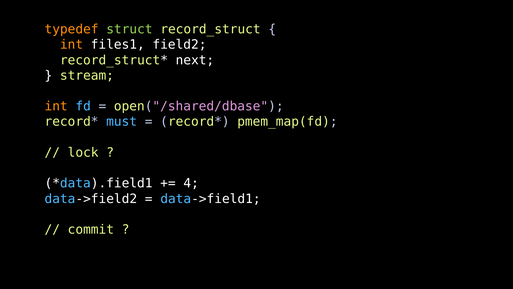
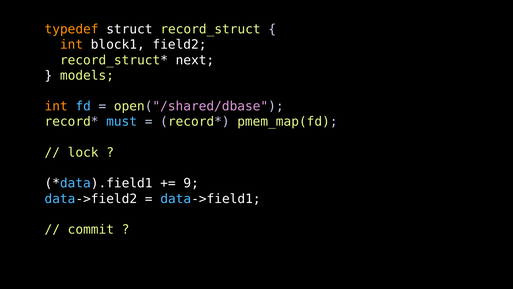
struct colour: light green -> white (129, 29)
files1: files1 -> block1 (118, 45)
stream: stream -> models (87, 75)
4: 4 -> 9 (191, 183)
